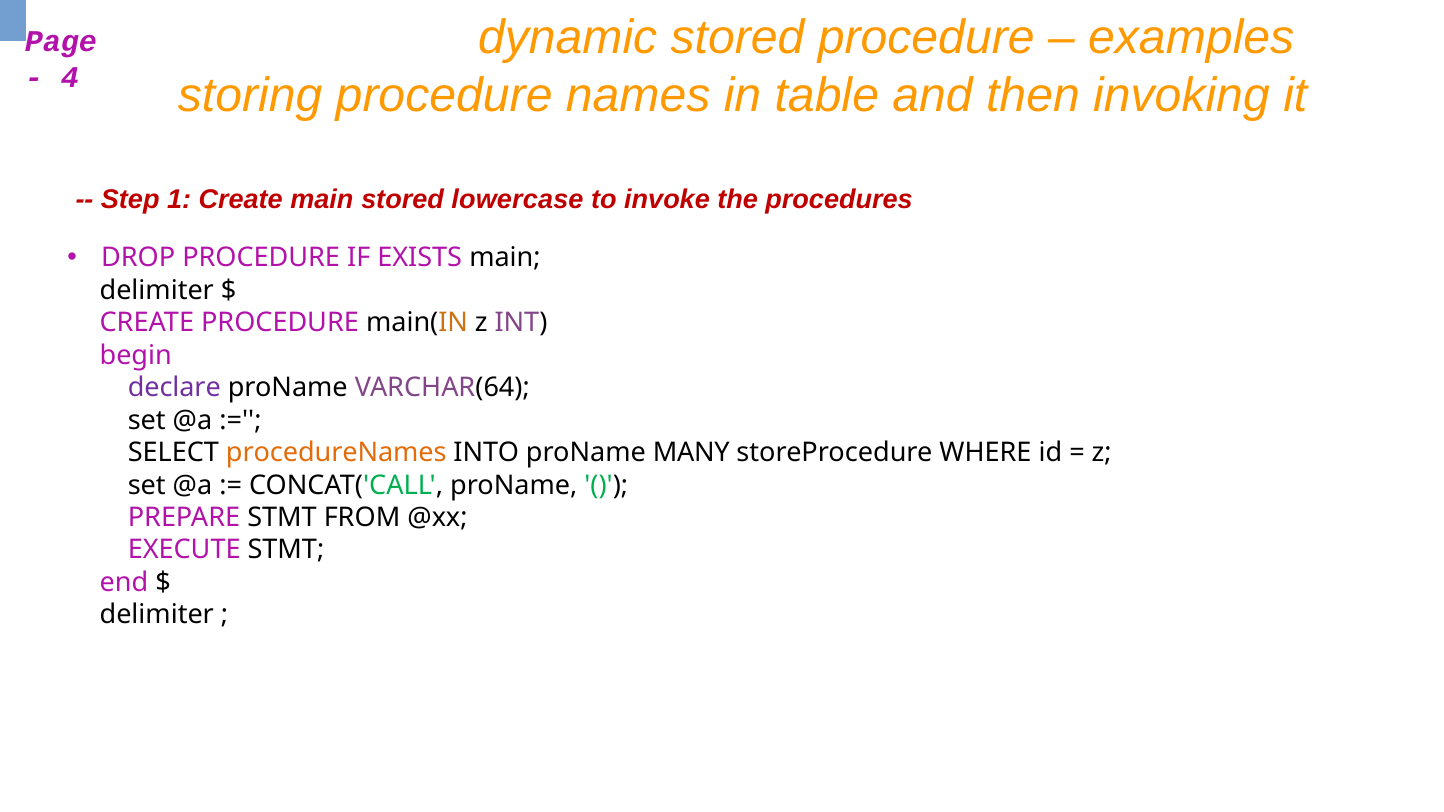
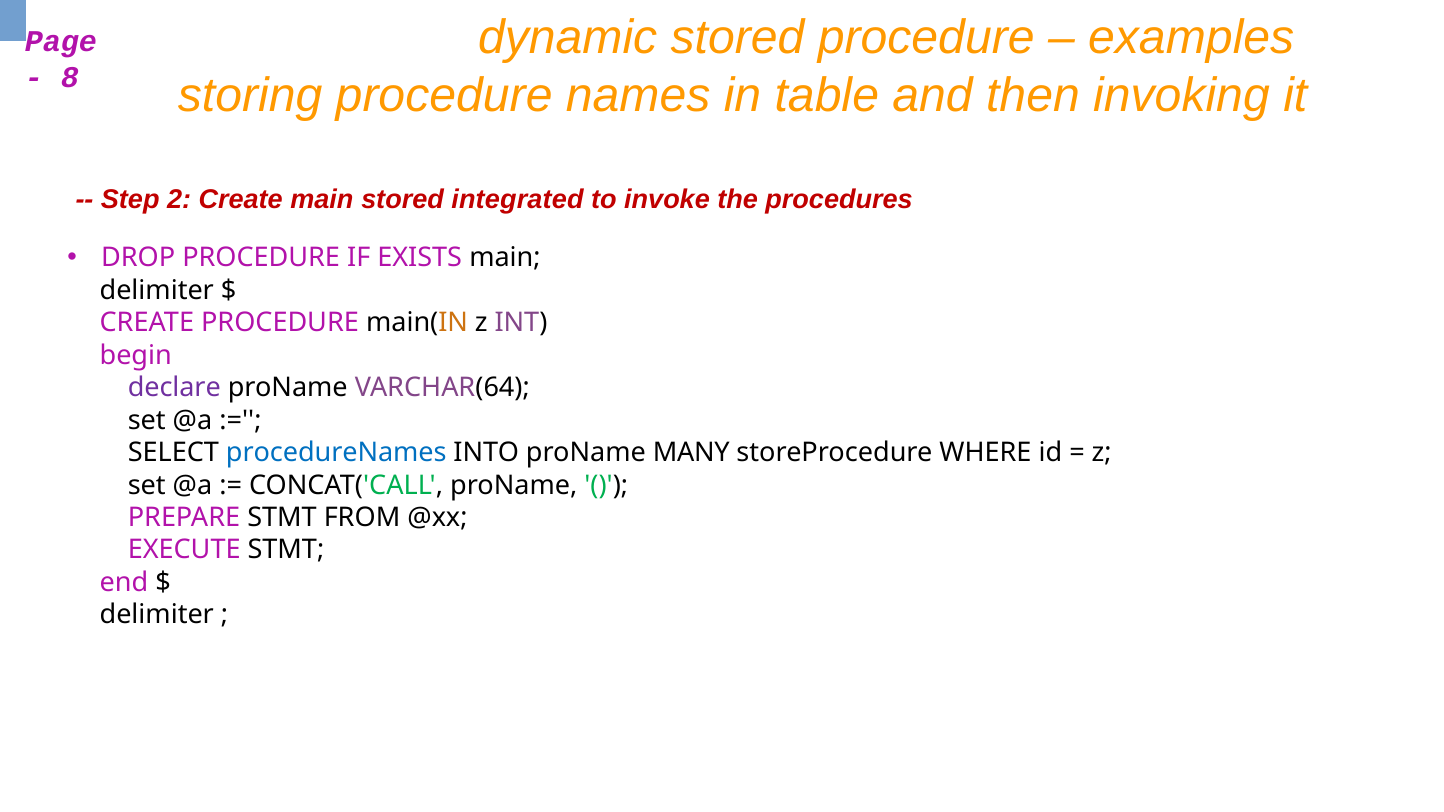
4: 4 -> 8 (70, 78)
1: 1 -> 2 (179, 199)
lowercase: lowercase -> integrated (517, 199)
procedureNames colour: orange -> blue (336, 453)
